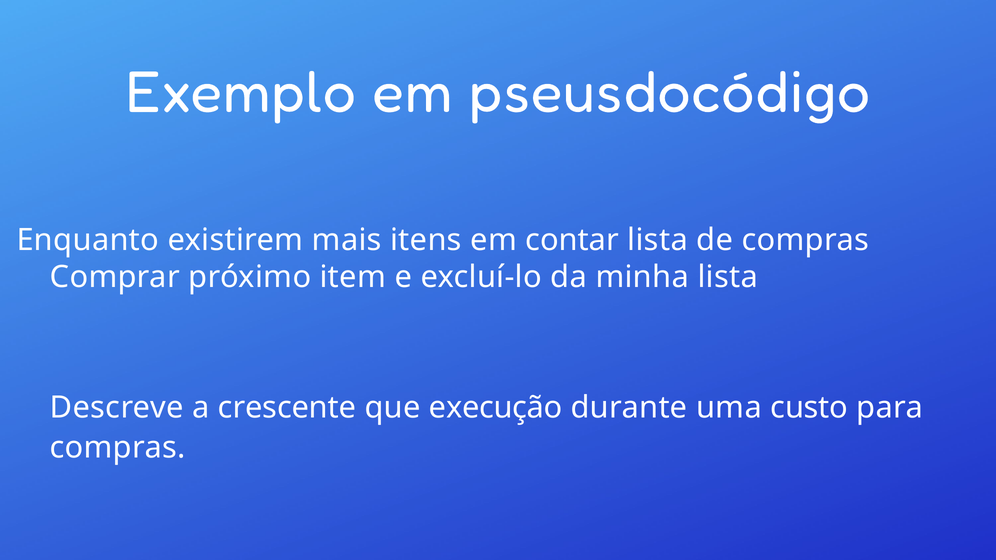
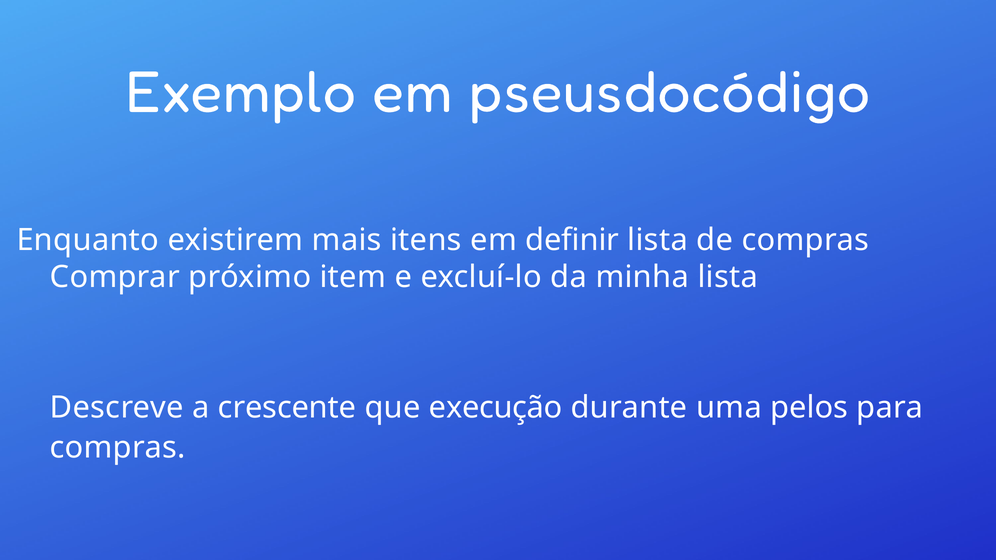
contar: contar -> definir (572, 240)
custo: custo -> pelos (809, 408)
